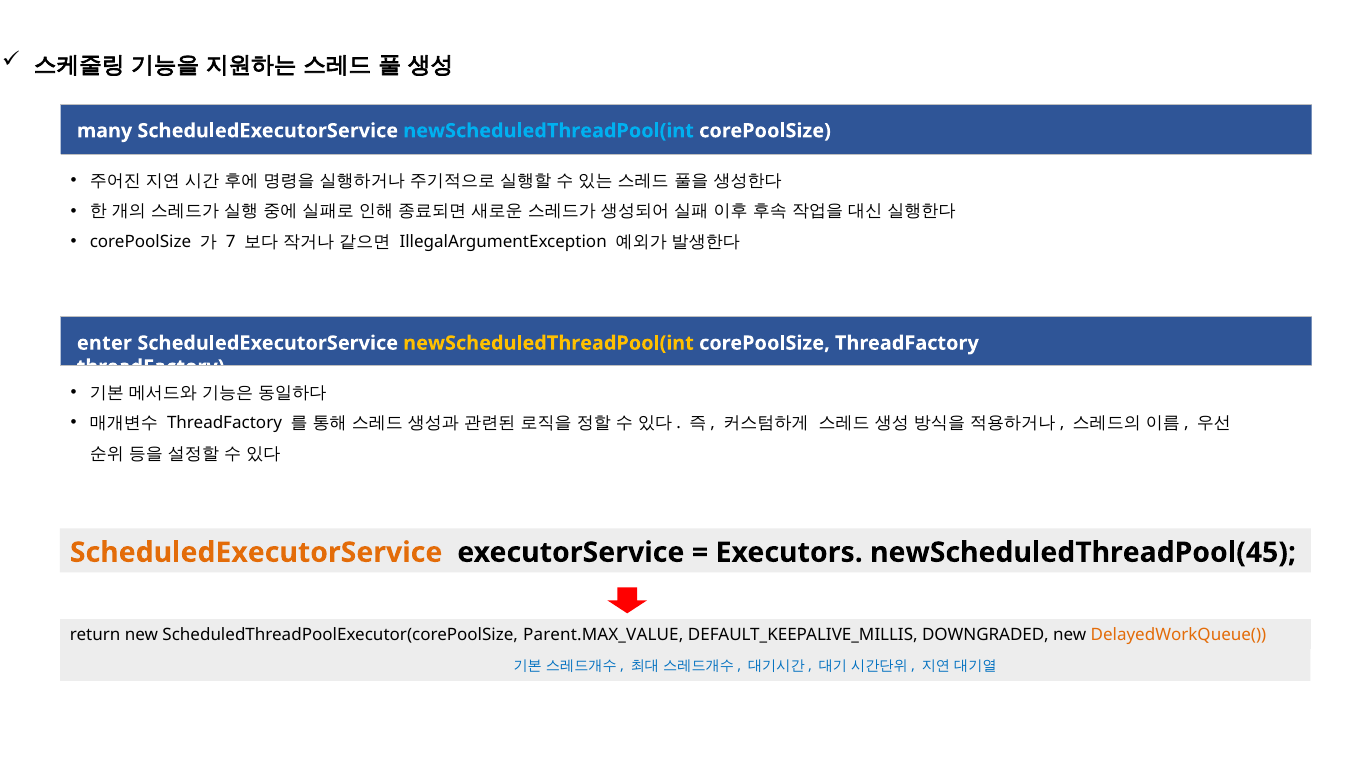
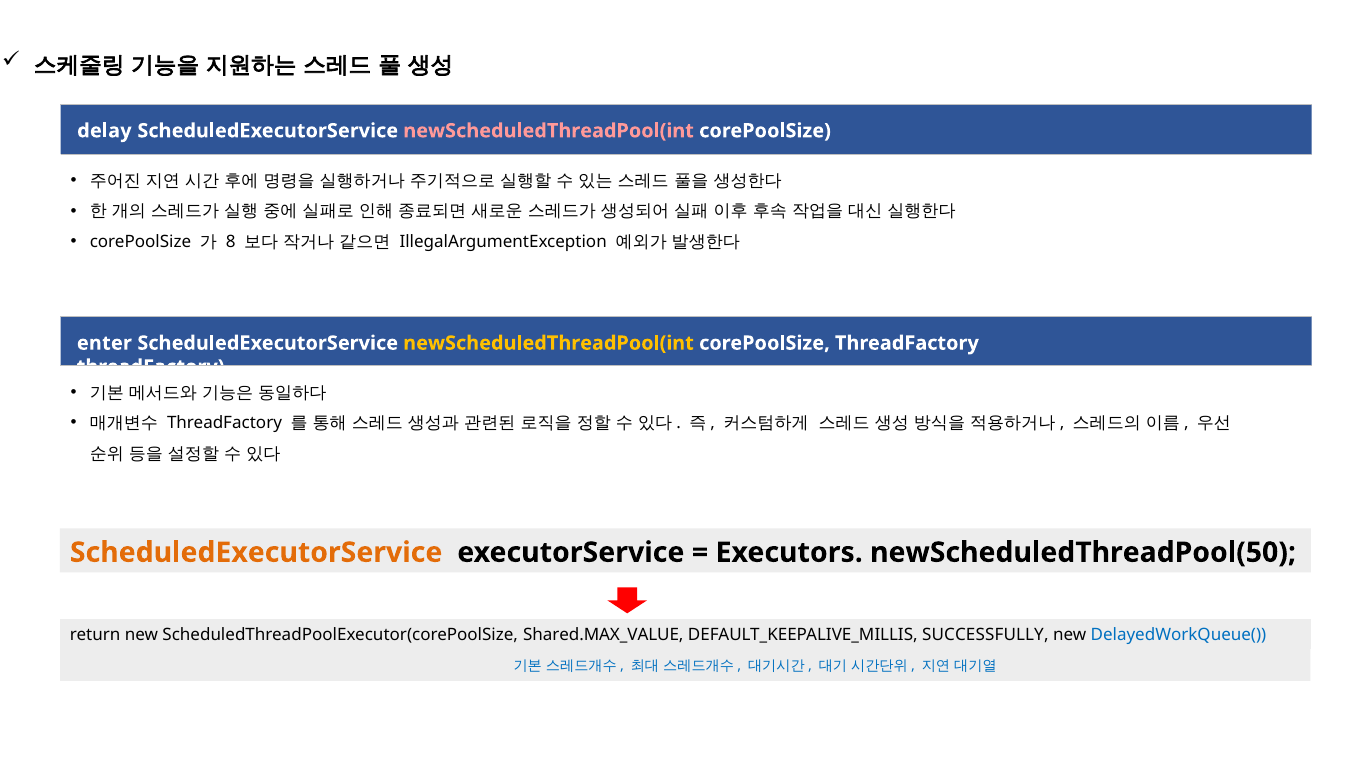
many: many -> delay (104, 131)
newScheduledThreadPool(int colour: light blue -> pink (549, 131)
7: 7 -> 8 (231, 242)
newScheduledThreadPool(45: newScheduledThreadPool(45 -> newScheduledThreadPool(50 (1083, 553)
Parent.MAX_VALUE: Parent.MAX_VALUE -> Shared.MAX_VALUE (603, 636)
DOWNGRADED: DOWNGRADED -> SUCCESSFULLY (985, 636)
DelayedWorkQueue( colour: orange -> blue (1178, 636)
